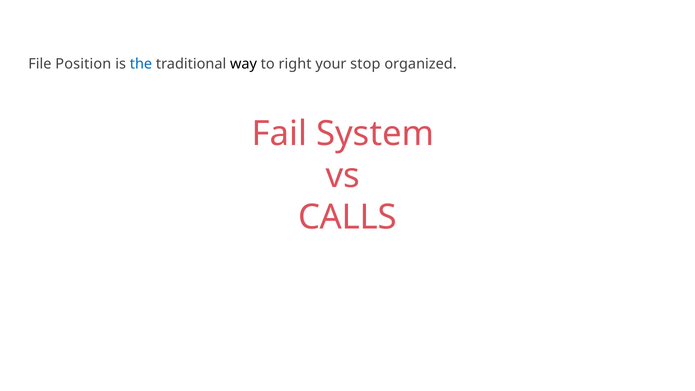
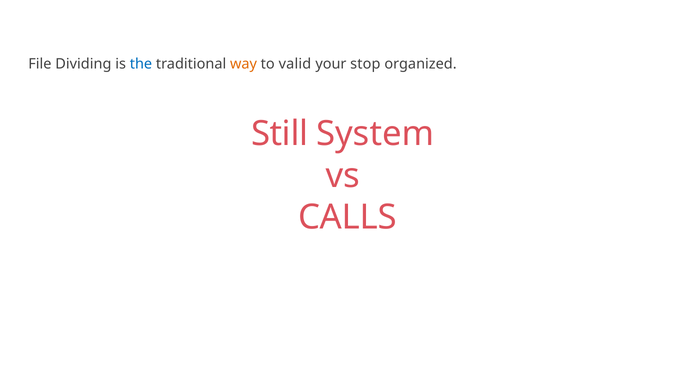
Position: Position -> Dividing (83, 64)
way colour: black -> orange (244, 64)
right: right -> valid (295, 64)
Fail: Fail -> Still (280, 134)
